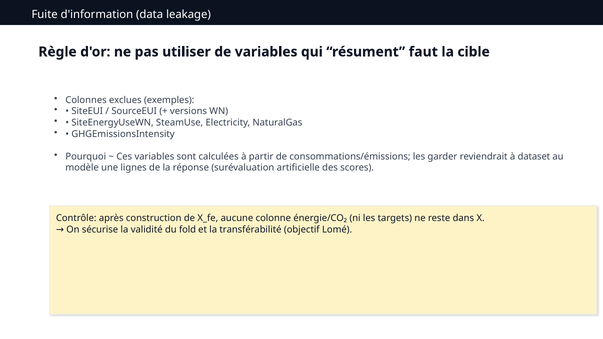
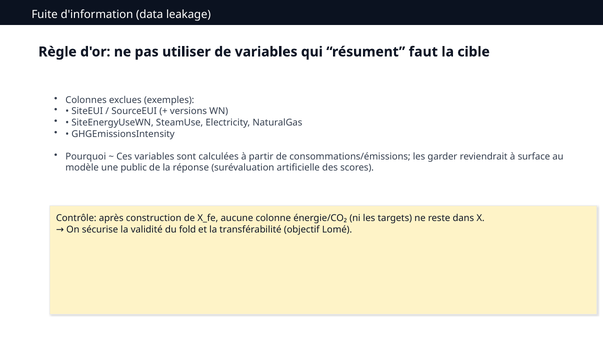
dataset: dataset -> surface (534, 157)
lignes: lignes -> public (134, 168)
